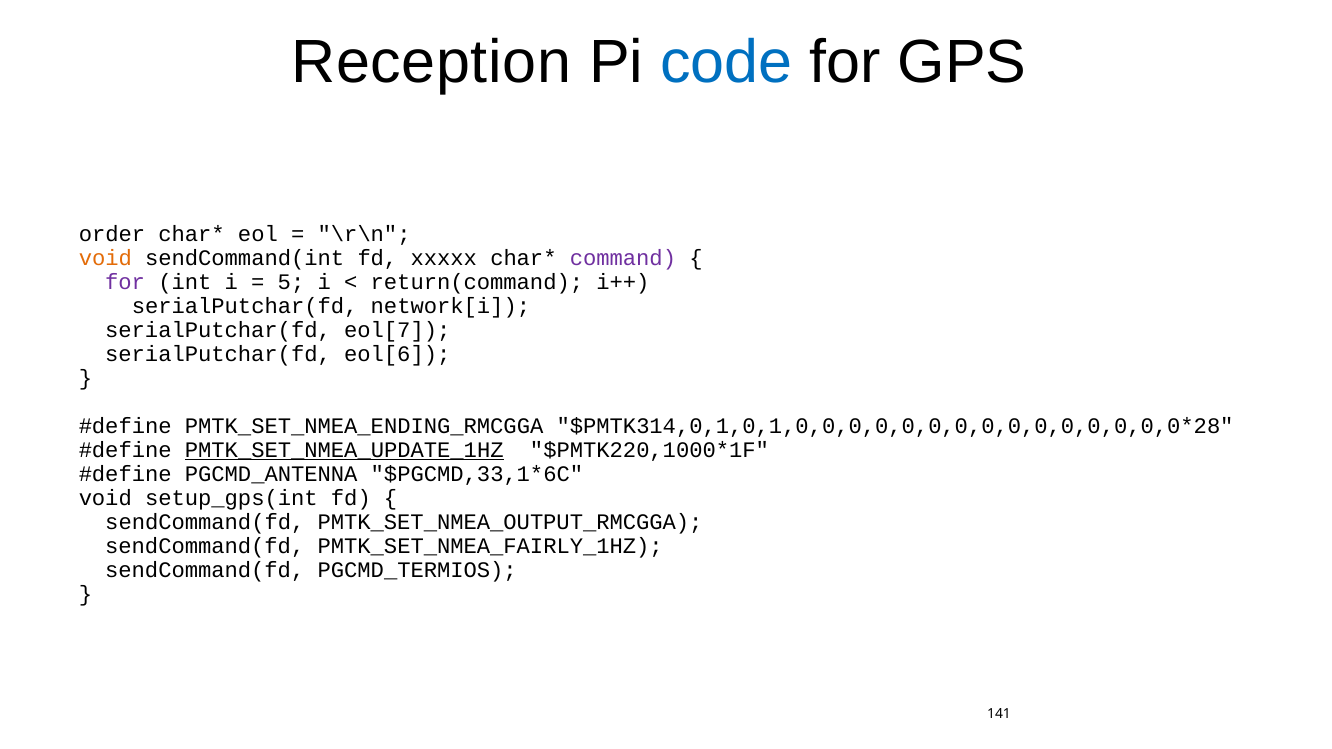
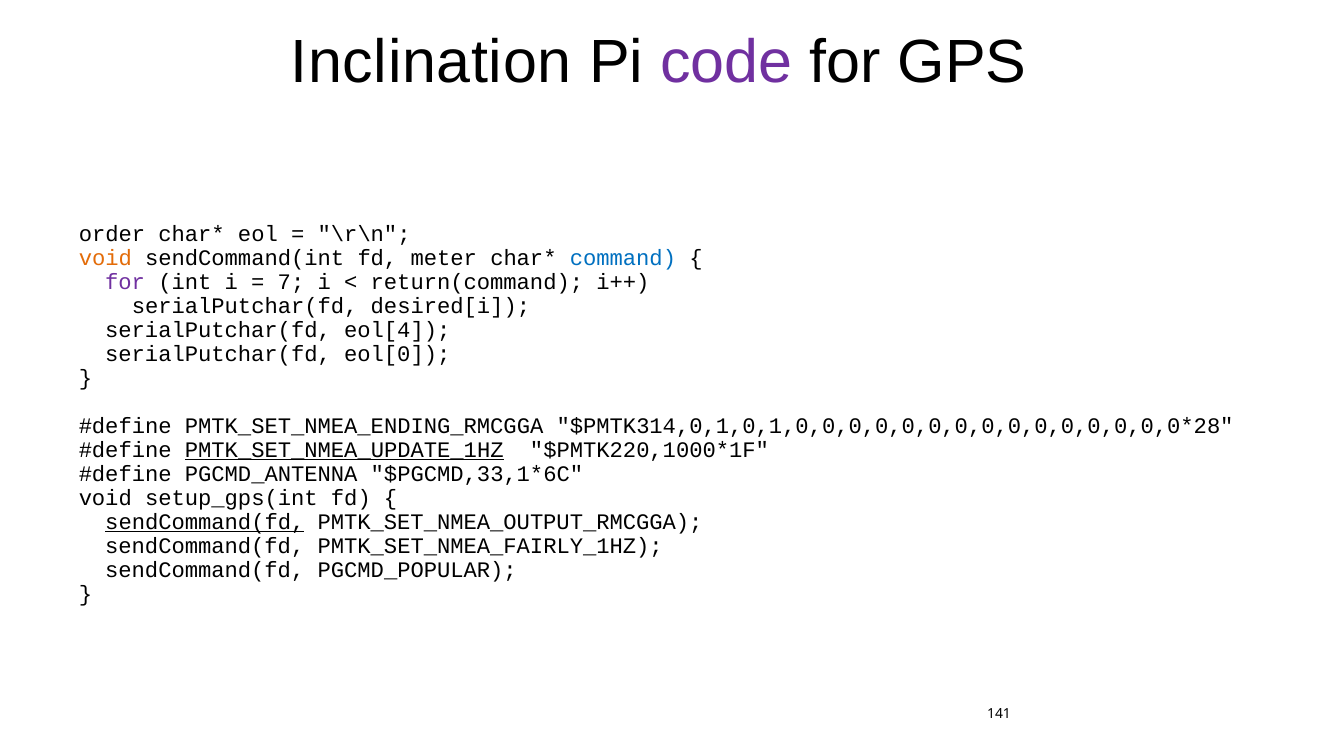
Reception: Reception -> Inclination (431, 62)
code colour: blue -> purple (726, 62)
xxxxx: xxxxx -> meter (444, 259)
command colour: purple -> blue (623, 259)
5: 5 -> 7 (291, 283)
network[i: network[i -> desired[i (450, 307)
eol[7: eol[7 -> eol[4 (397, 331)
eol[6: eol[6 -> eol[0 (397, 354)
sendCommand(fd underline: none -> present (205, 522)
PGCMD_TERMIOS: PGCMD_TERMIOS -> PGCMD_POPULAR (417, 570)
